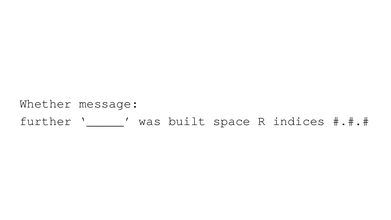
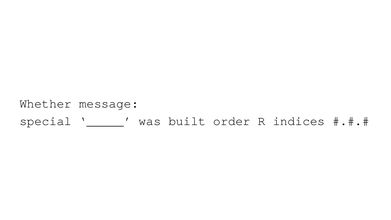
further: further -> special (46, 121)
space: space -> order (232, 121)
